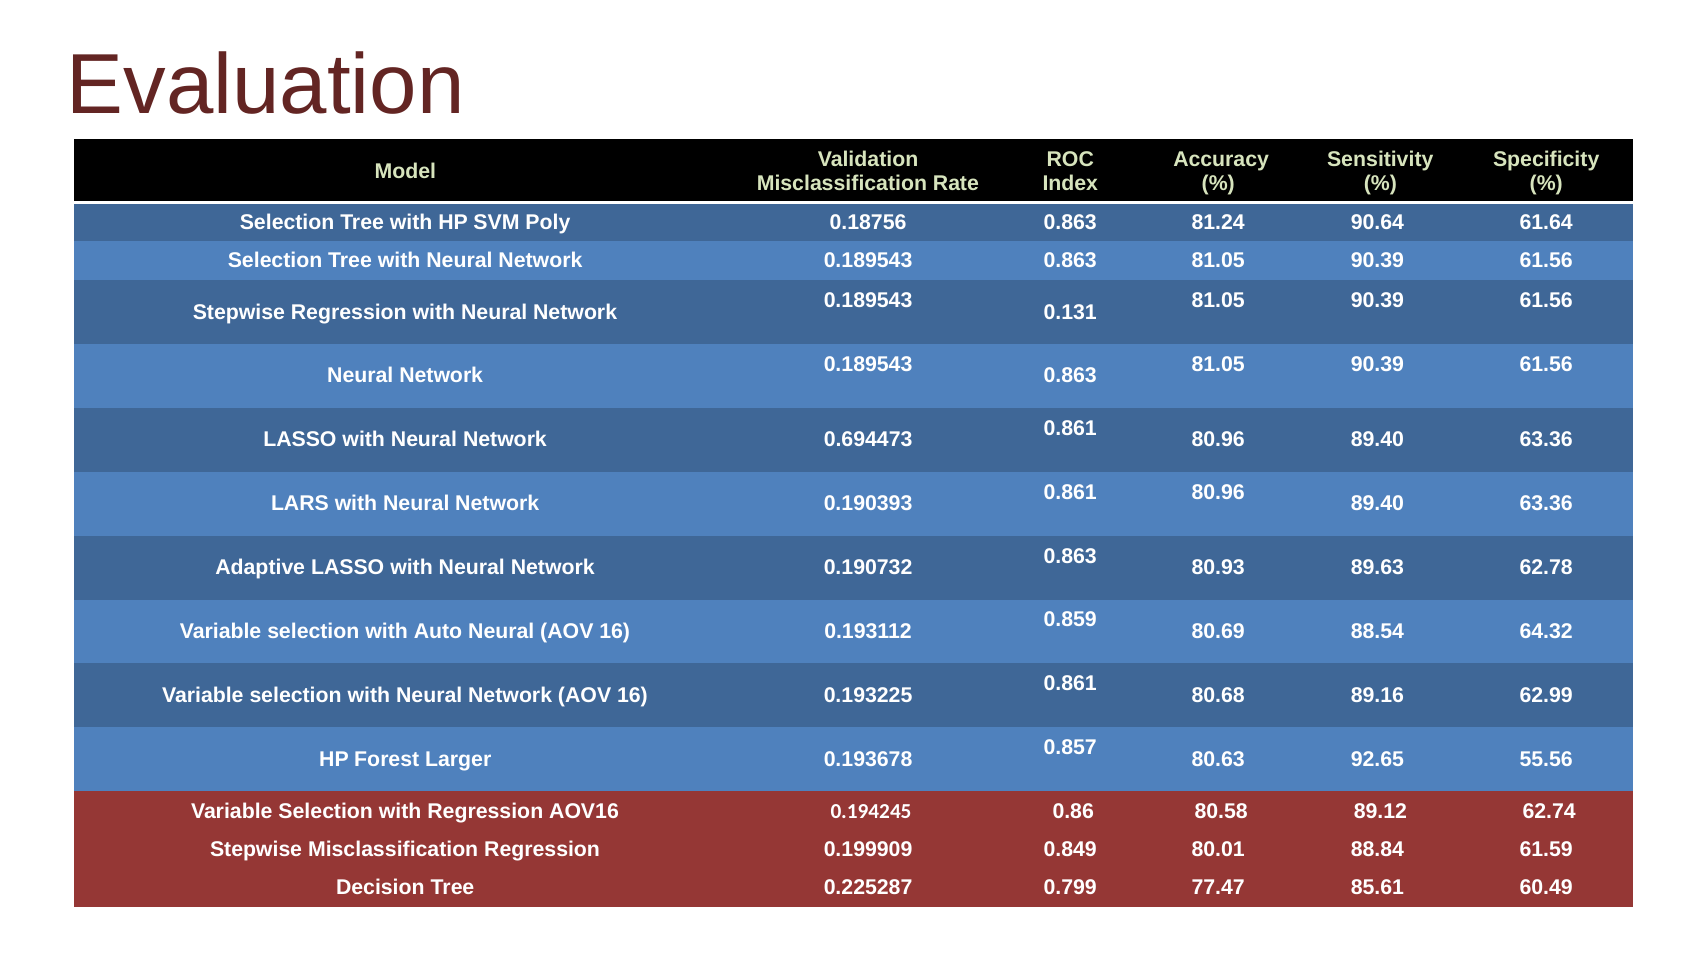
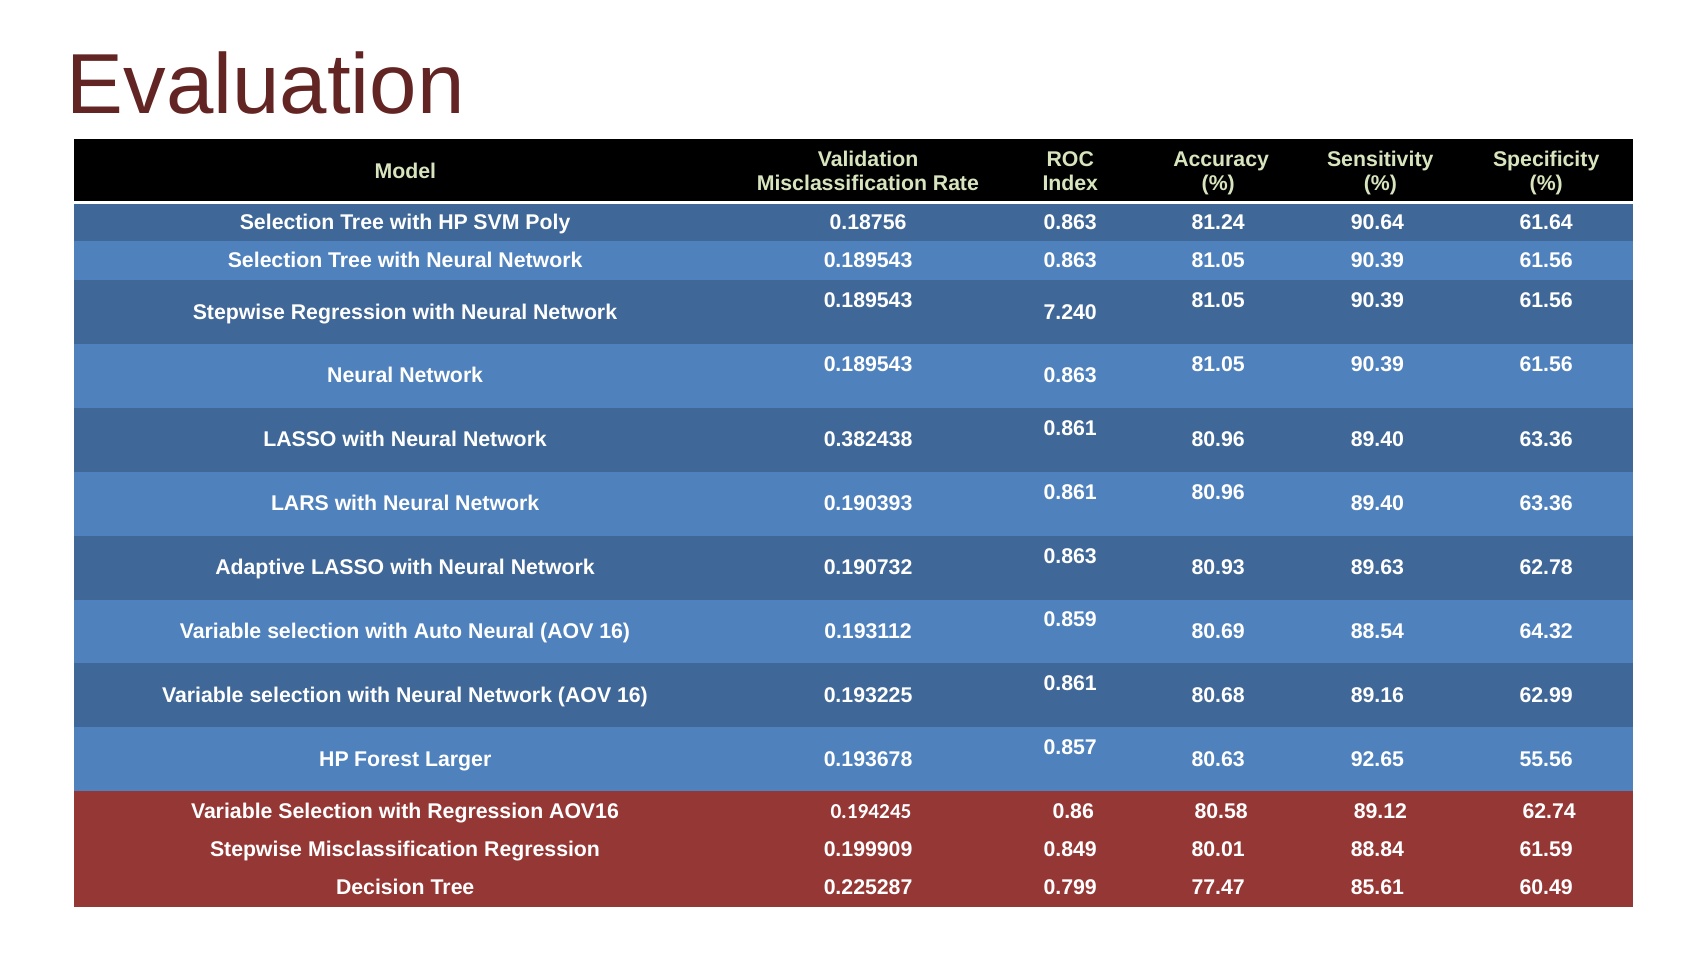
0.131: 0.131 -> 7.240 (1070, 312)
0.694473: 0.694473 -> 0.382438 (868, 440)
